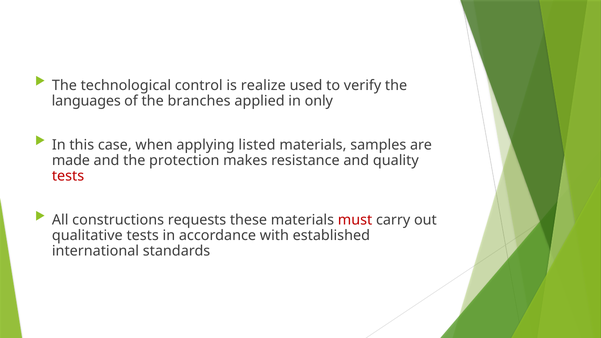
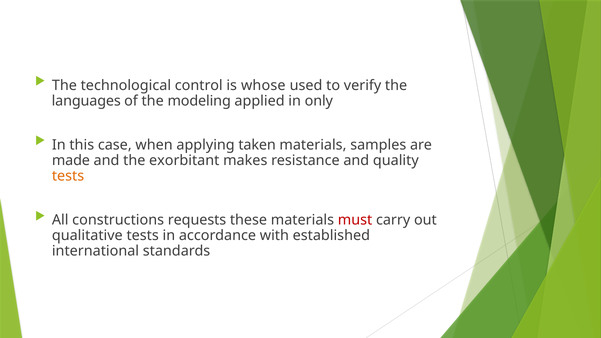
realize: realize -> whose (263, 85)
branches: branches -> modeling (199, 101)
listed: listed -> taken (257, 145)
protection: protection -> exorbitant (184, 160)
tests colour: red -> orange (68, 176)
